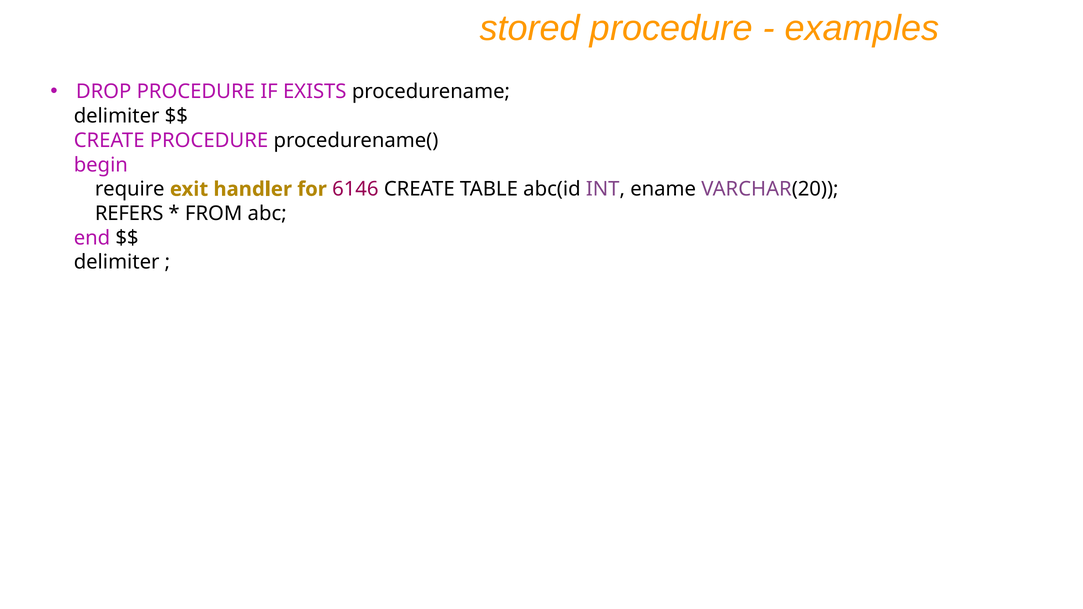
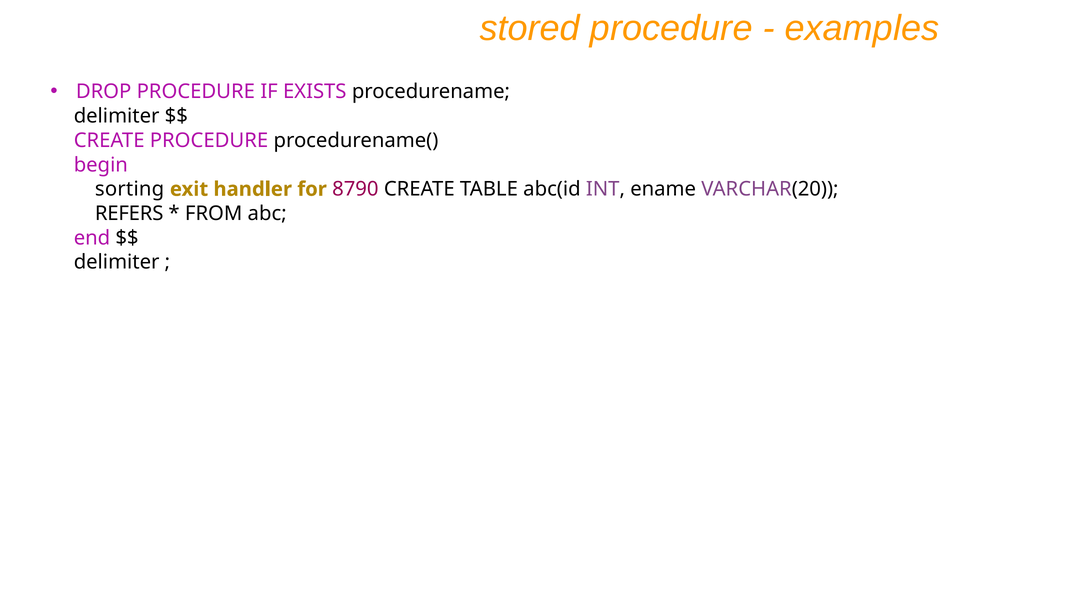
require: require -> sorting (130, 189)
6146: 6146 -> 8790 (355, 189)
